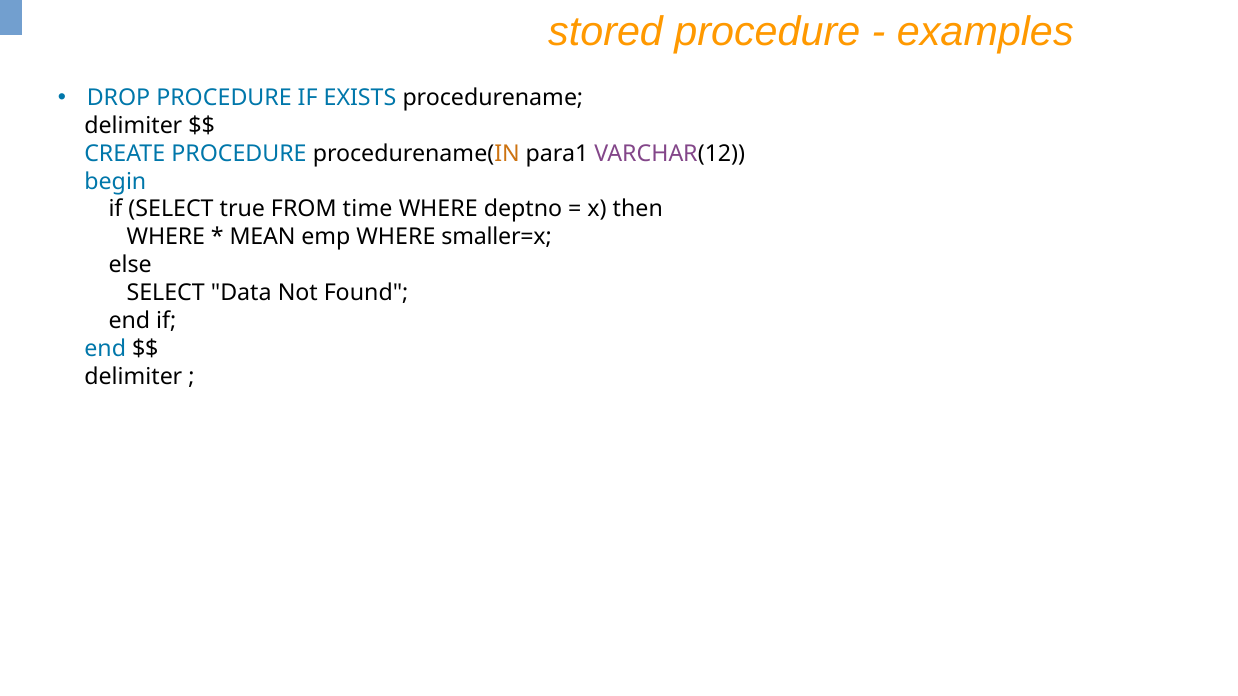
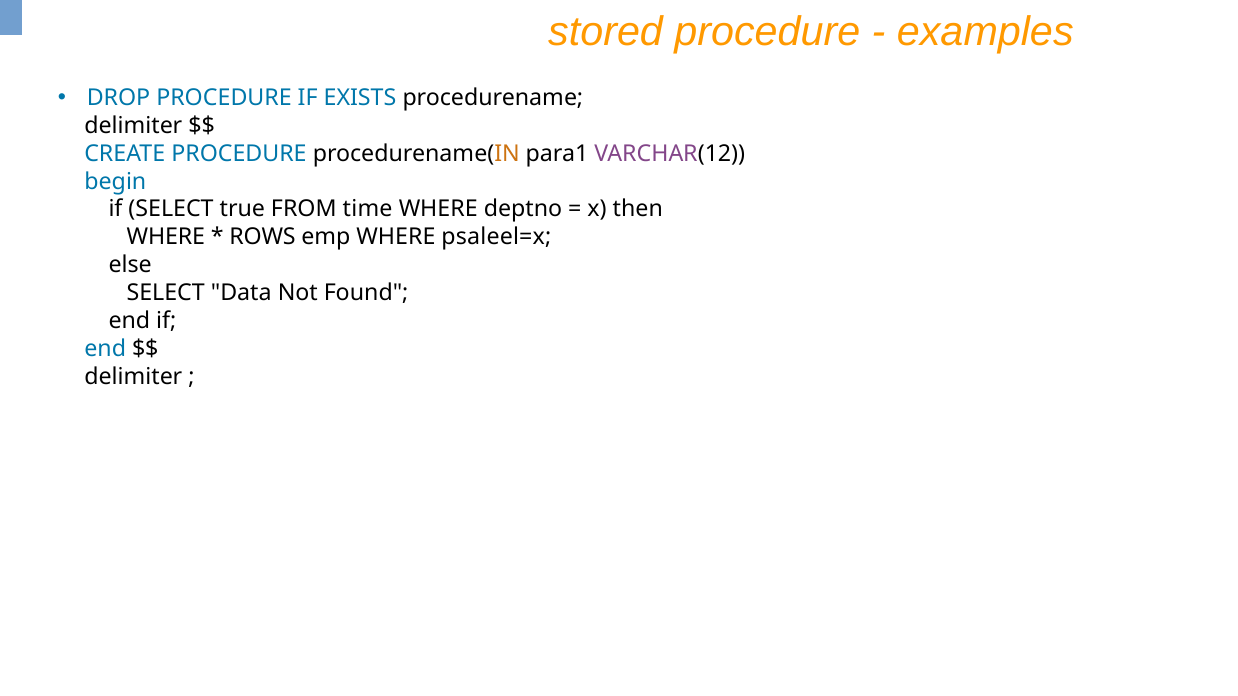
MEAN: MEAN -> ROWS (263, 237)
smaller=x: smaller=x -> psaleel=x (496, 237)
